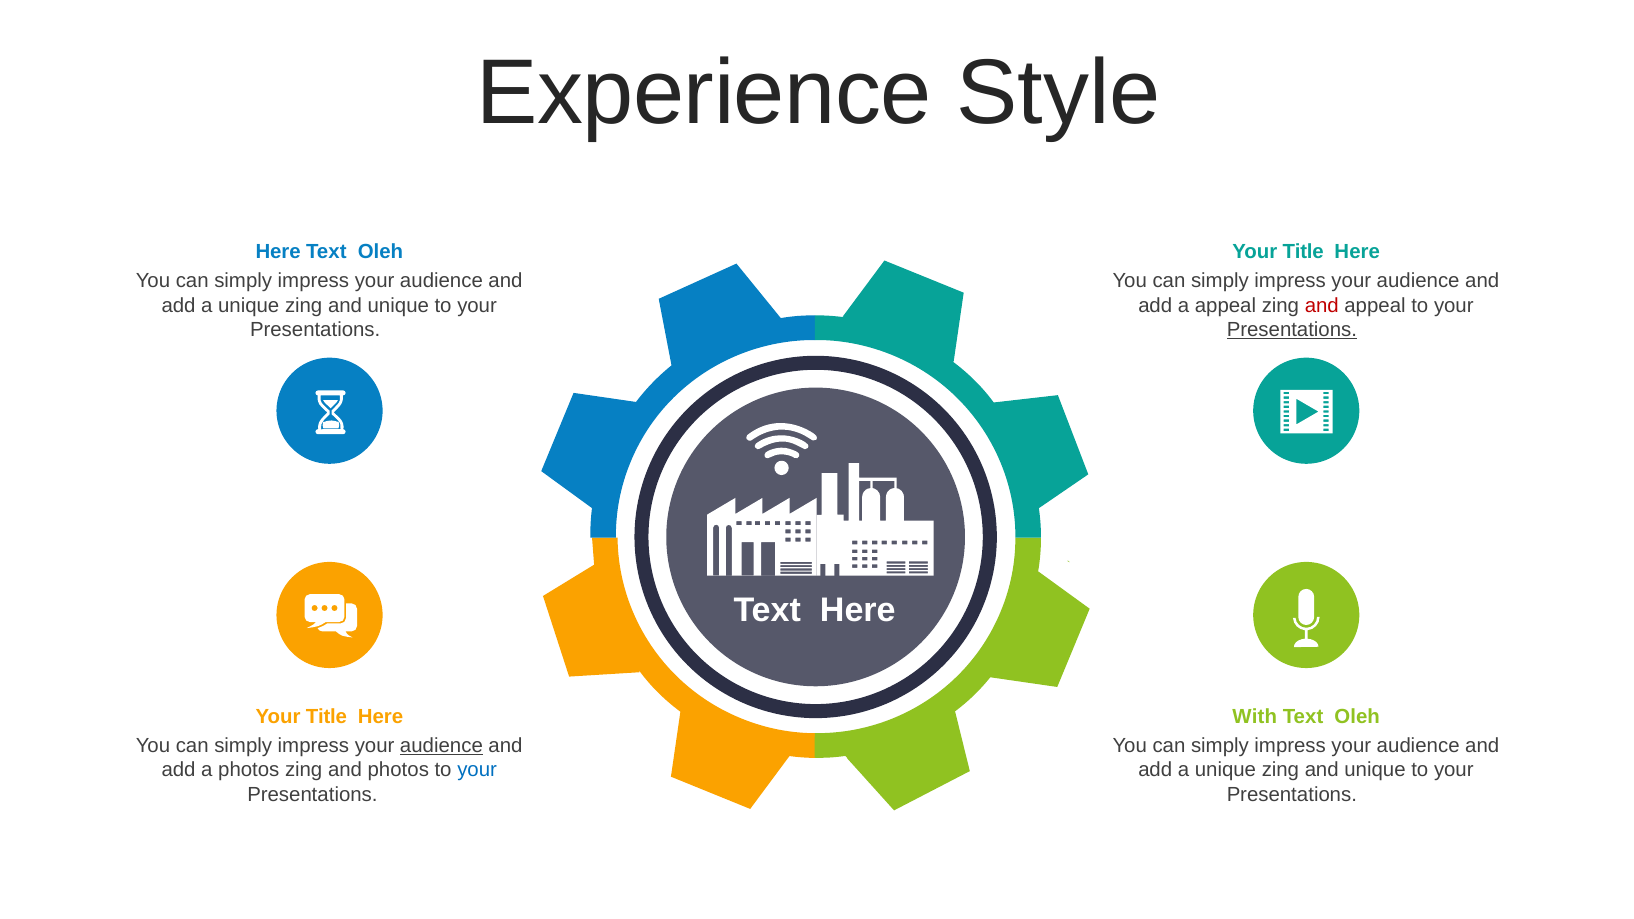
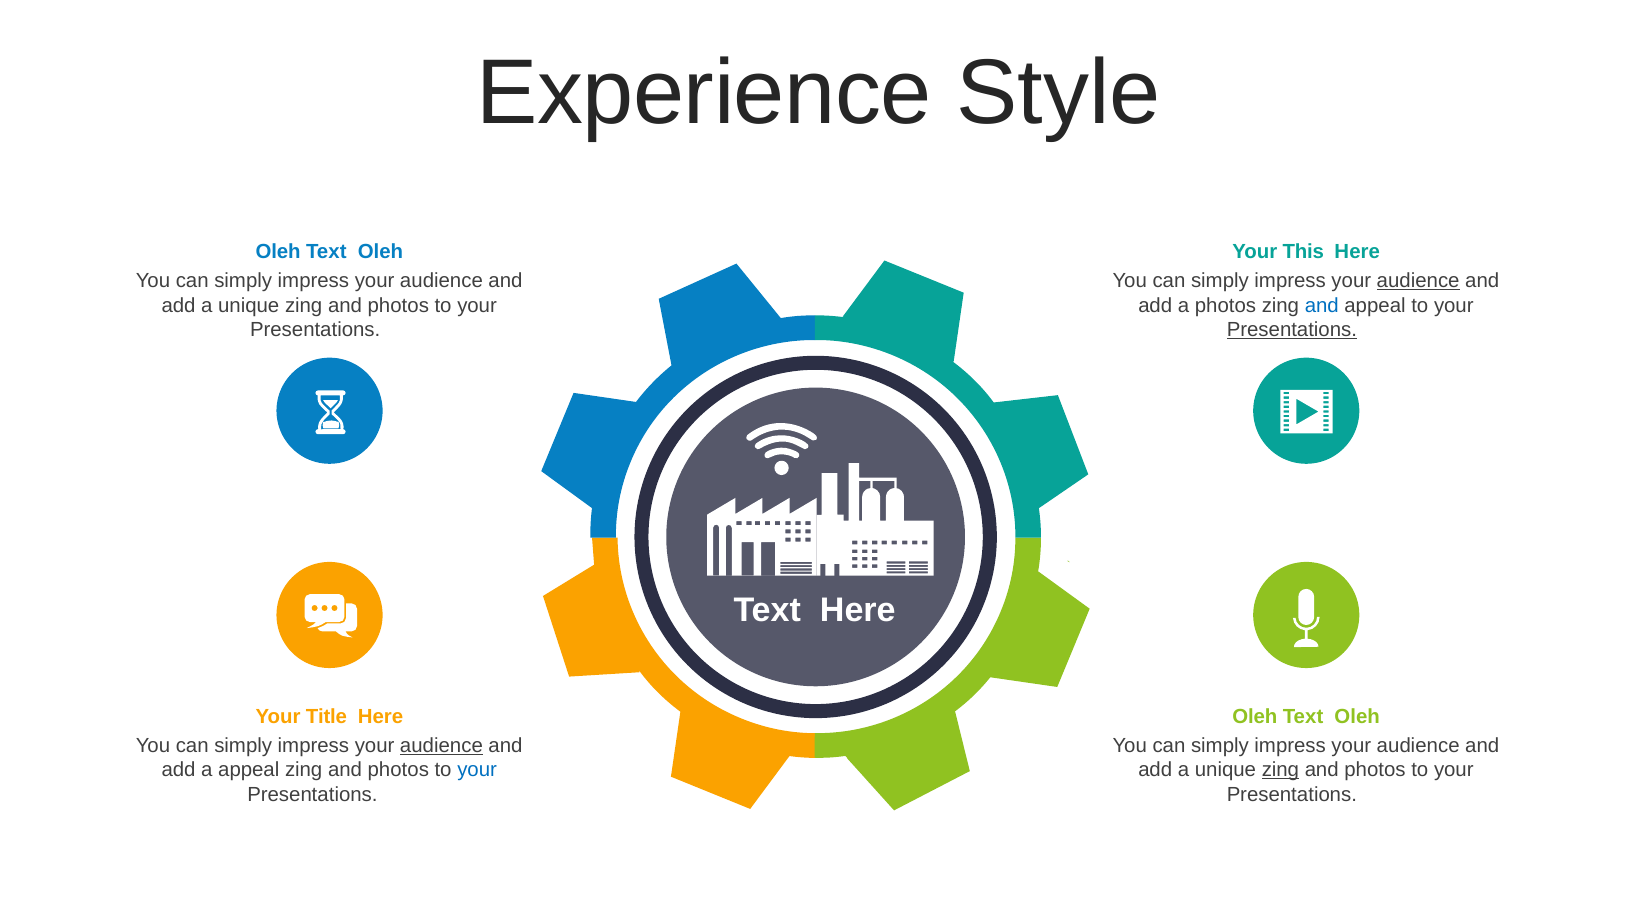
Here: Here -> Oleh (278, 252)
Title: Title -> This (1303, 252)
audience underline: none -> present (1418, 281)
unique: unique -> photos (398, 305)
a appeal: appeal -> photos (1225, 305)
and colour: red -> blue (1322, 305)
With: With -> Oleh (1255, 716)
a photos: photos -> appeal (249, 770)
zing underline: none -> present (1280, 770)
unique: unique -> photos (1375, 770)
